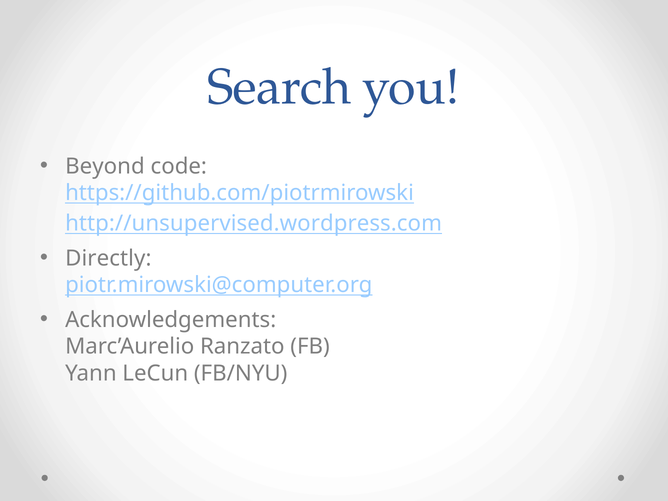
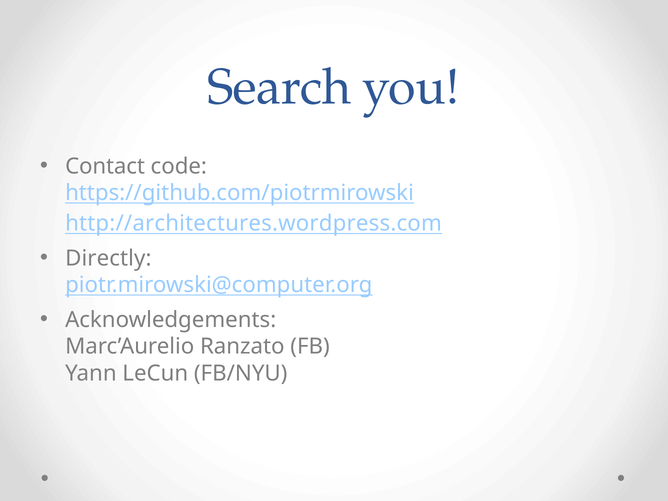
Beyond: Beyond -> Contact (105, 166)
http://unsupervised.wordpress.com: http://unsupervised.wordpress.com -> http://architectures.wordpress.com (253, 223)
